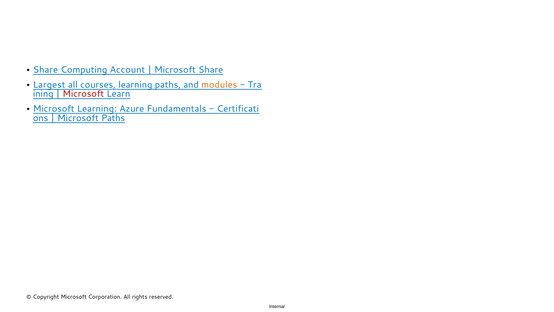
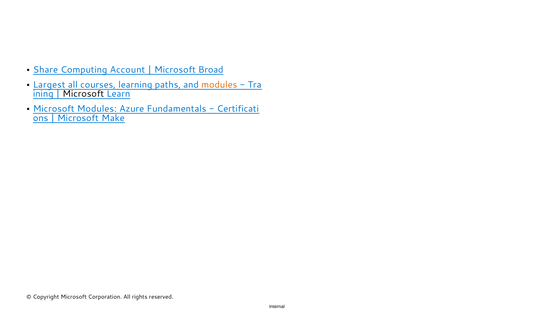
Microsoft Share: Share -> Broad (211, 70)
Microsoft colour: red -> black (83, 94)
Microsoft Learning: Learning -> Modules (97, 109)
Microsoft Paths: Paths -> Make (113, 118)
